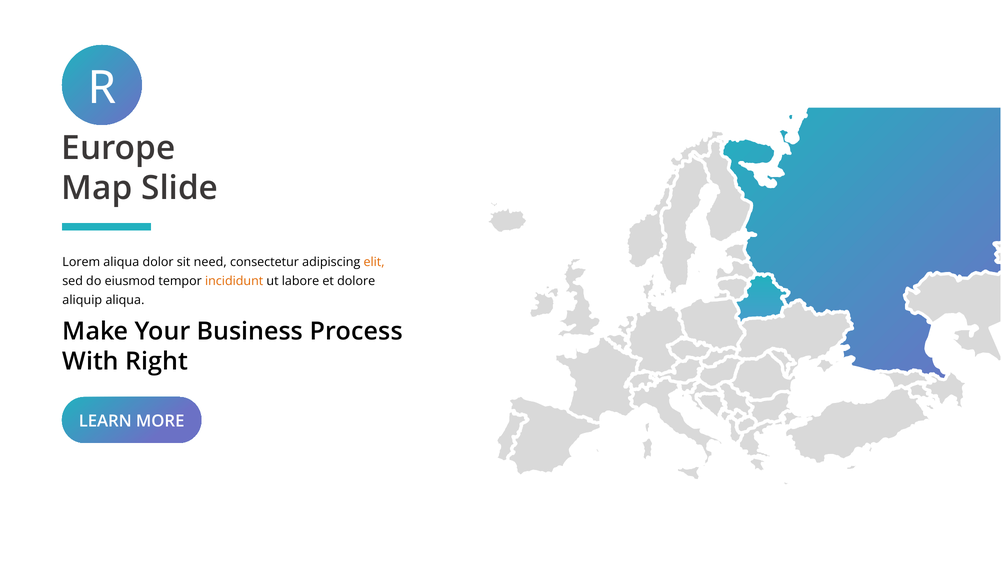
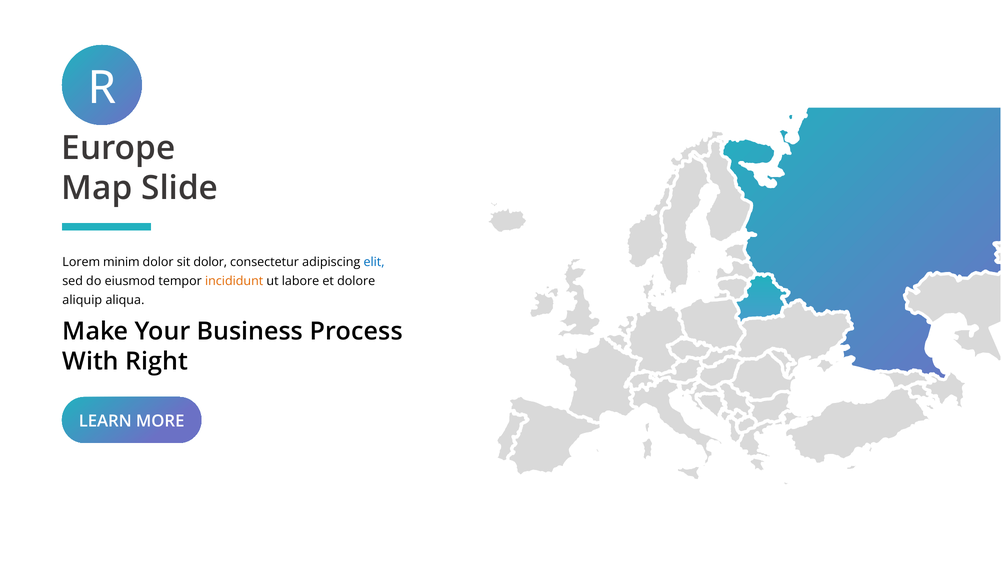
Lorem aliqua: aliqua -> minim (121, 262)
sit need: need -> dolor (210, 262)
elit colour: orange -> blue (374, 262)
